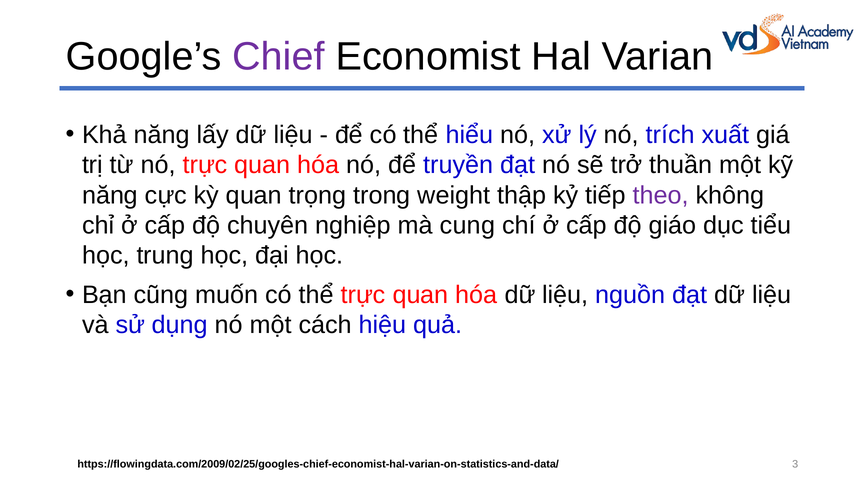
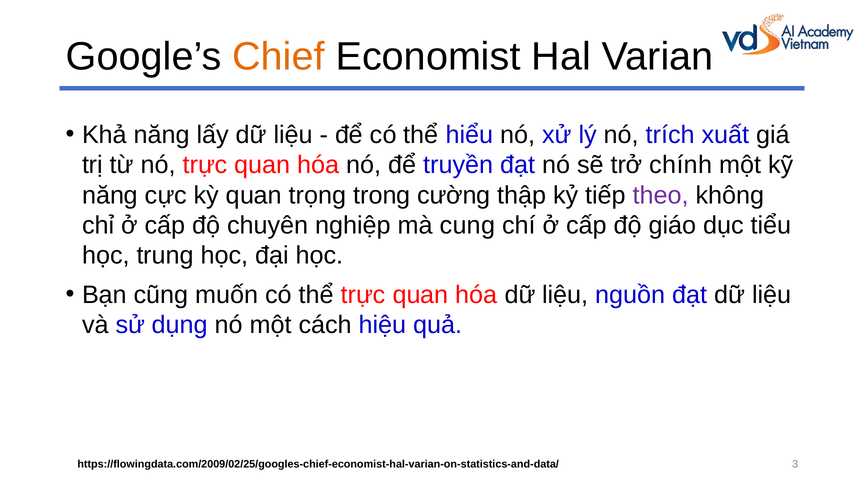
Chief colour: purple -> orange (279, 57)
thuần: thuần -> chính (681, 165)
weight: weight -> cường (454, 195)
